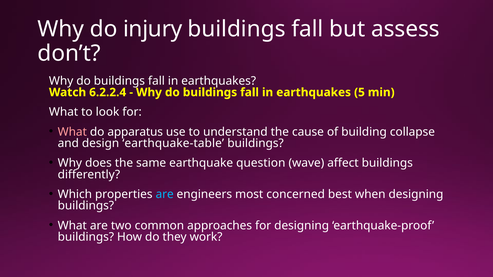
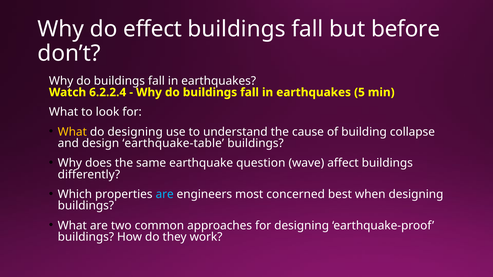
injury: injury -> effect (153, 29)
assess: assess -> before (406, 29)
What colour: pink -> yellow (72, 132)
do apparatus: apparatus -> designing (135, 132)
